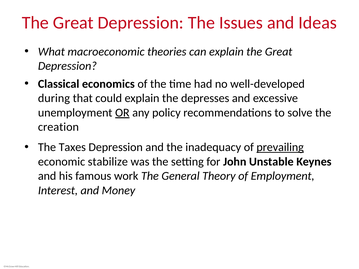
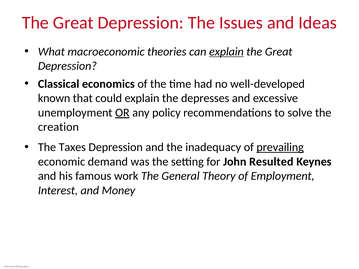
explain underline: none -> present (226, 52)
during: during -> known (54, 98)
stabilize: stabilize -> demand (108, 162)
Unstable: Unstable -> Resulted (271, 162)
